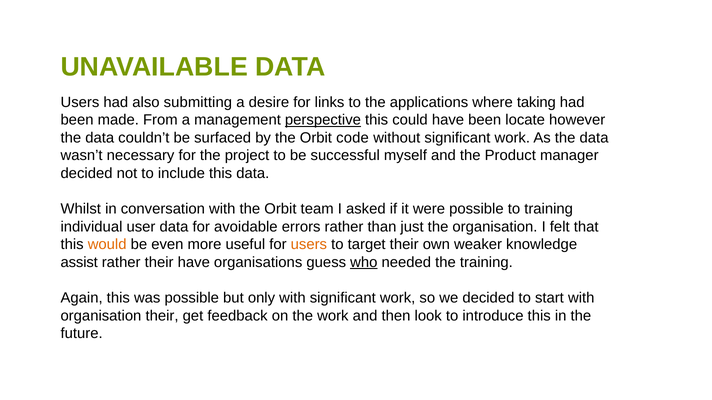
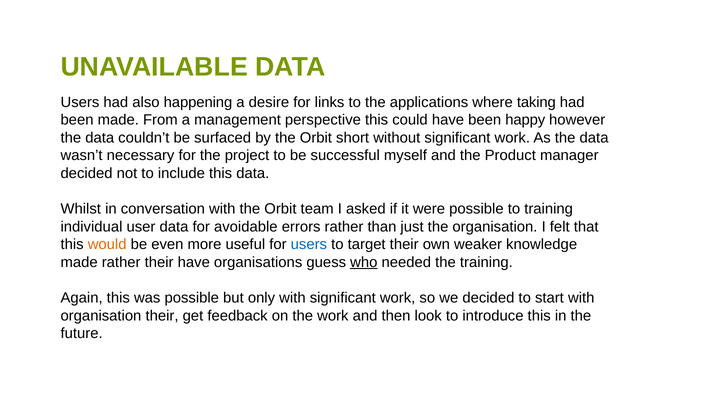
submitting: submitting -> happening (198, 102)
perspective underline: present -> none (323, 120)
locate: locate -> happy (525, 120)
code: code -> short (353, 138)
users colour: orange -> blue (309, 245)
assist: assist -> made (79, 263)
